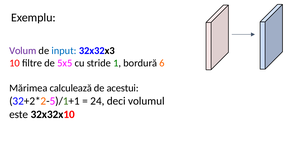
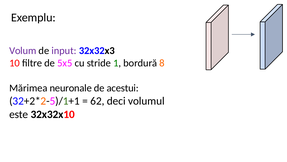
input colour: blue -> purple (64, 50)
6: 6 -> 8 (162, 63)
calculează: calculează -> neuronale (71, 88)
24: 24 -> 62 (97, 101)
